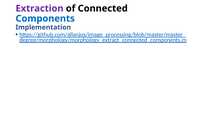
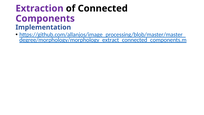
Components colour: blue -> purple (45, 19)
